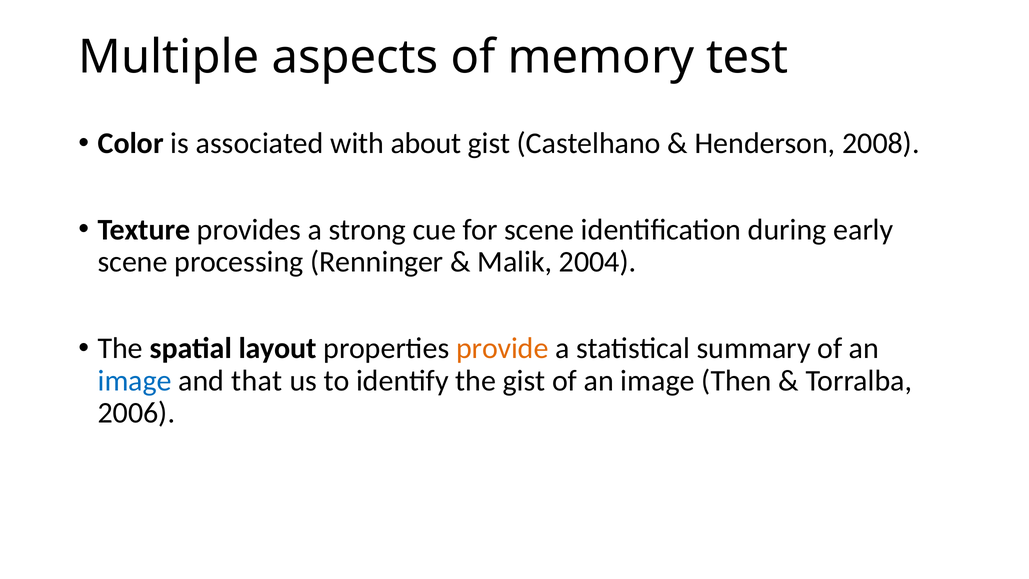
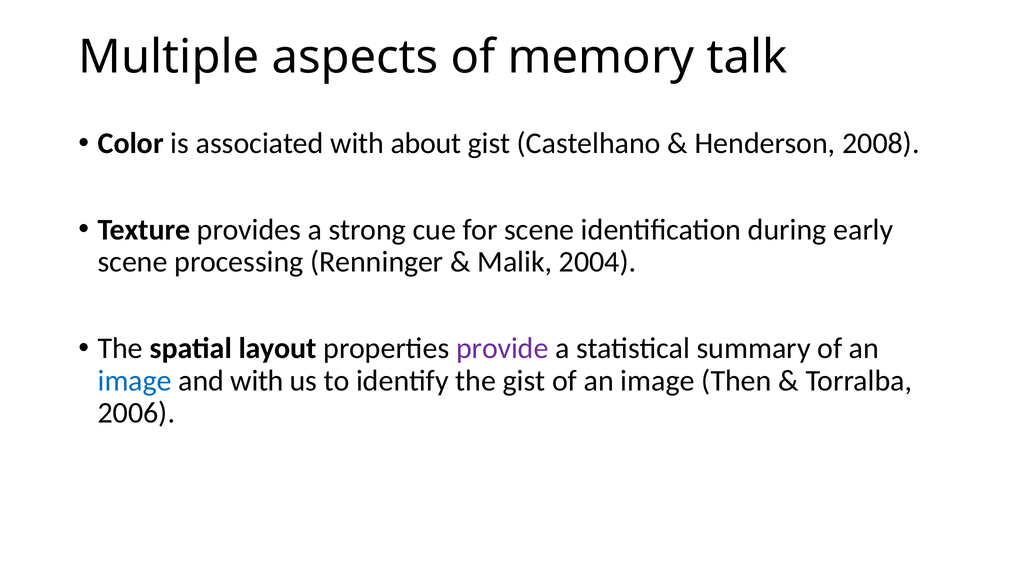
test: test -> talk (747, 57)
provide colour: orange -> purple (502, 348)
and that: that -> with (257, 380)
